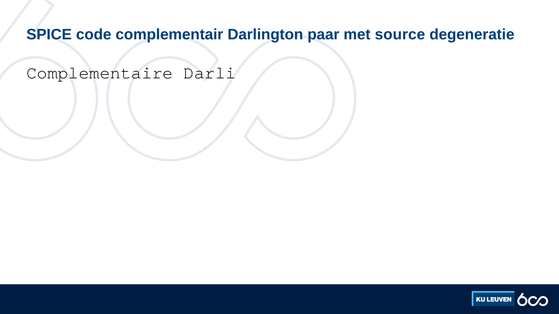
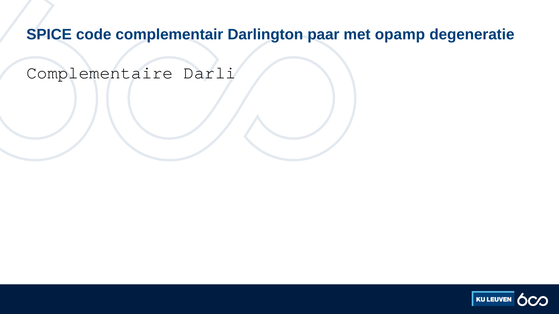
source: source -> opamp (400, 34)
